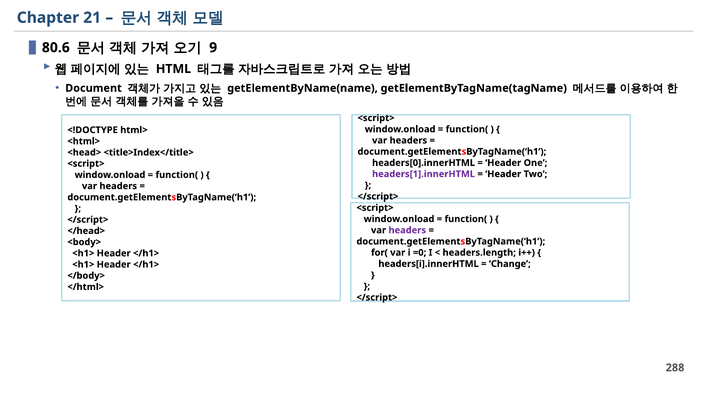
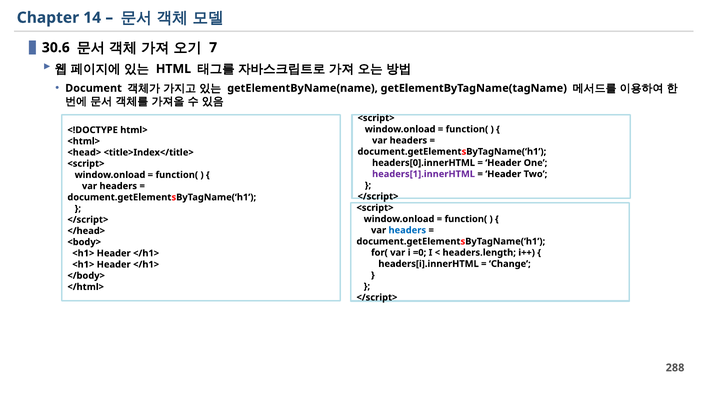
21: 21 -> 14 (92, 18)
80.6: 80.6 -> 30.6 (56, 48)
9: 9 -> 7 (213, 48)
headers colour: purple -> blue (407, 231)
